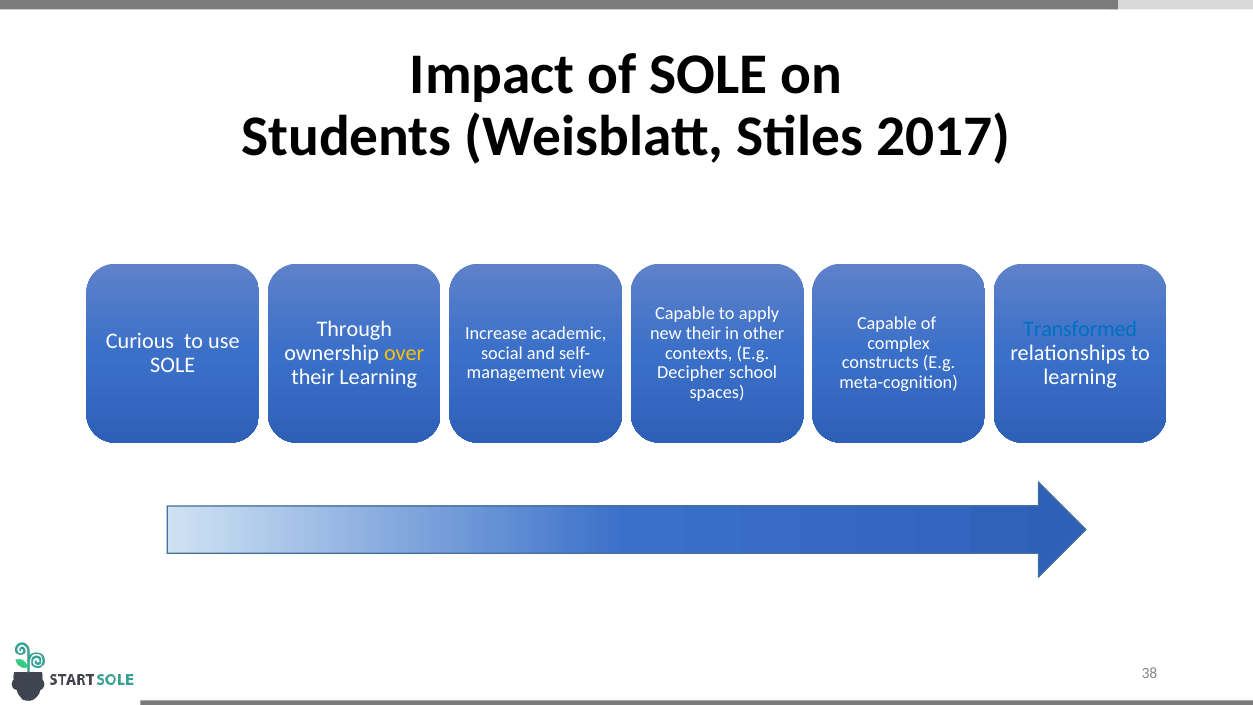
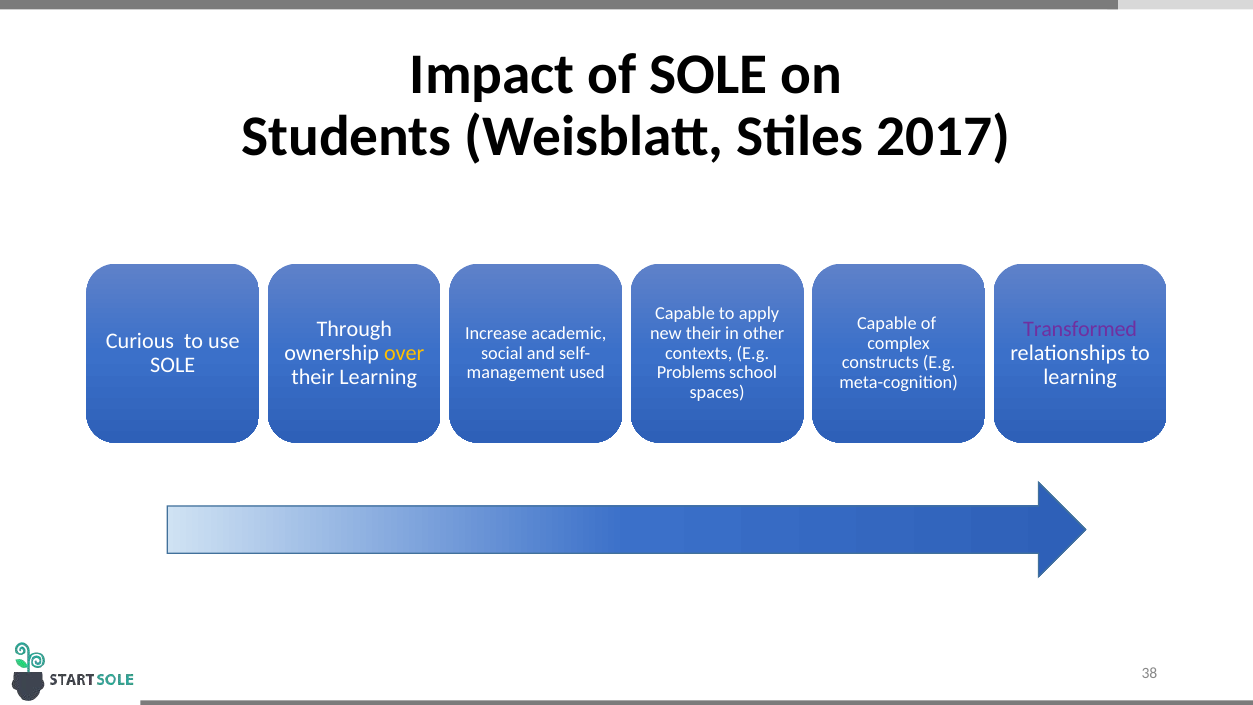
Transformed colour: blue -> purple (1080, 329)
view: view -> used (587, 373)
Decipher: Decipher -> Problems (691, 373)
